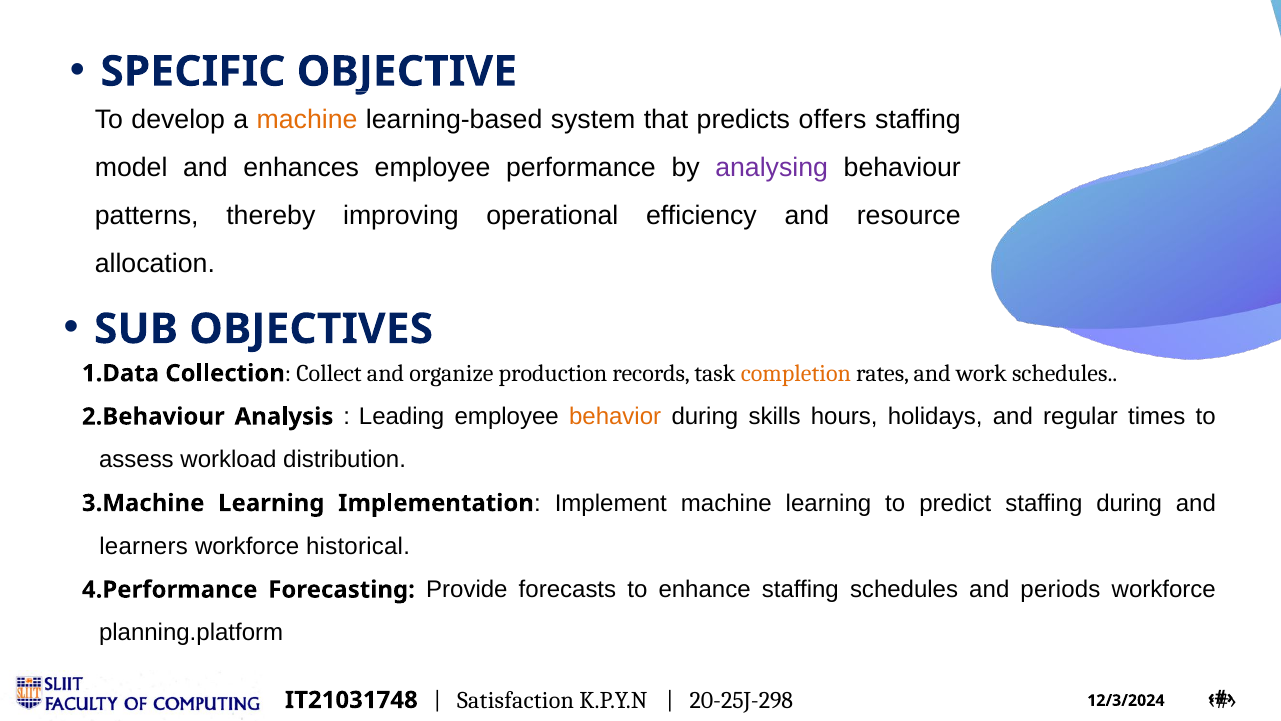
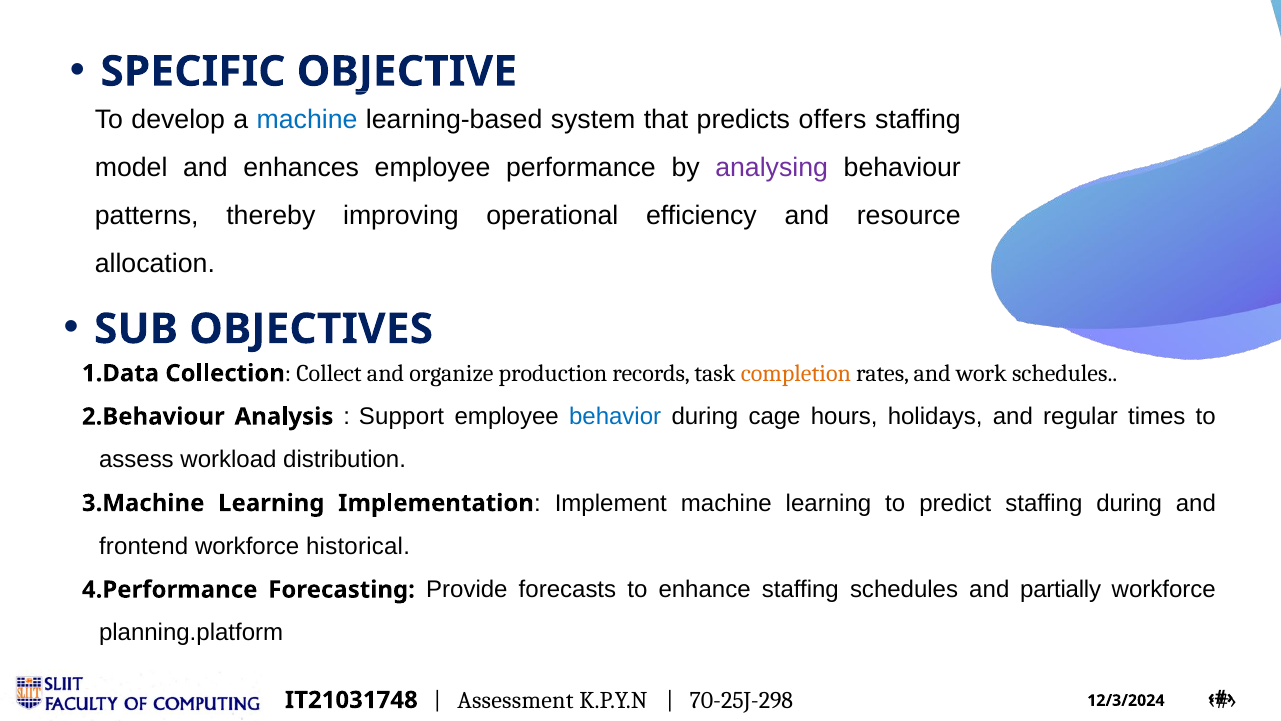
machine colour: orange -> blue (307, 119)
Leading: Leading -> Support (402, 416)
behavior colour: orange -> blue (615, 416)
skills: skills -> cage (775, 416)
learners: learners -> frontend (144, 546)
periods: periods -> partially (1061, 589)
Satisfaction: Satisfaction -> Assessment (516, 700)
20-25J-298: 20-25J-298 -> 70-25J-298 (741, 700)
